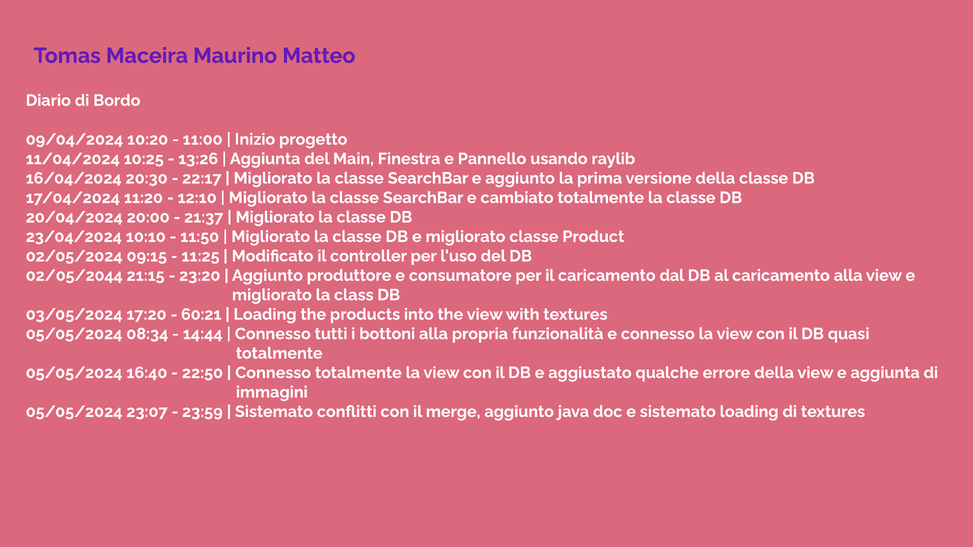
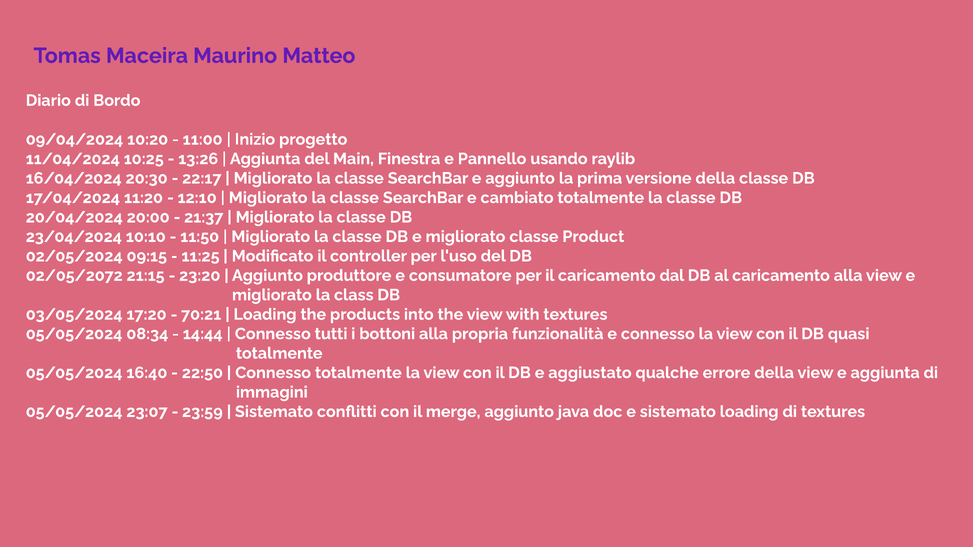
02/05/2044: 02/05/2044 -> 02/05/2072 (74, 276)
60:21: 60:21 -> 70:21 (201, 315)
